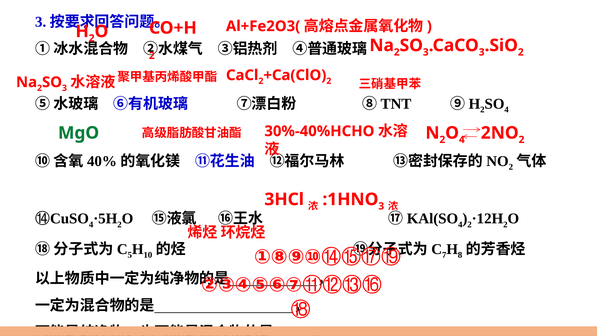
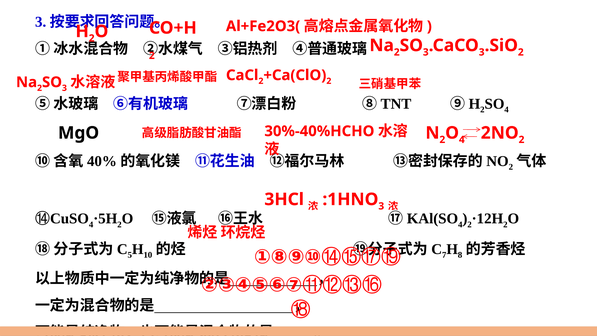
MgO colour: green -> black (79, 133)
